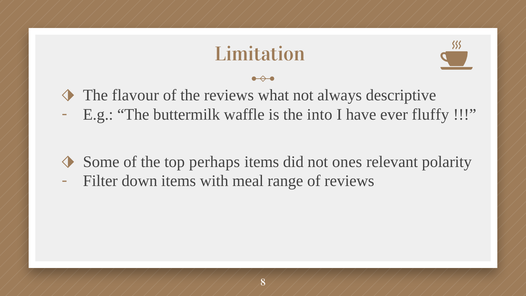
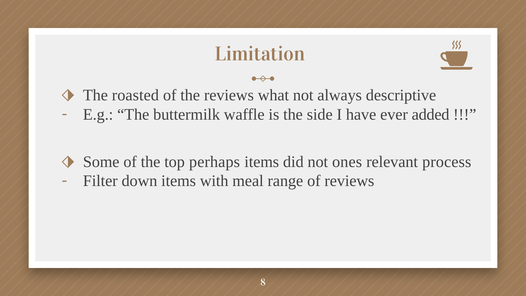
flavour: flavour -> roasted (135, 95)
into: into -> side (320, 114)
fluffy: fluffy -> added (431, 114)
polarity: polarity -> process (447, 162)
